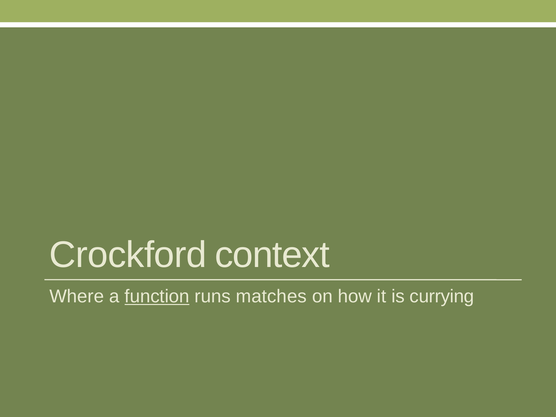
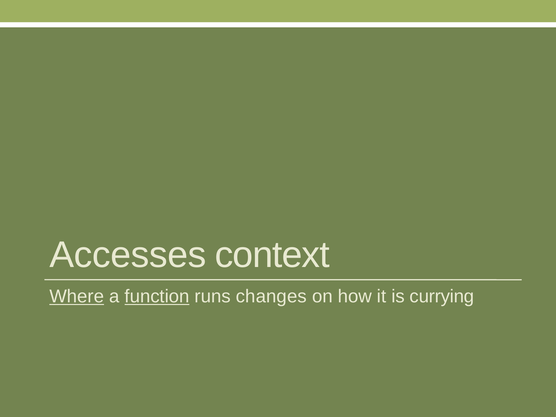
Crockford: Crockford -> Accesses (128, 255)
Where underline: none -> present (77, 297)
matches: matches -> changes (271, 297)
